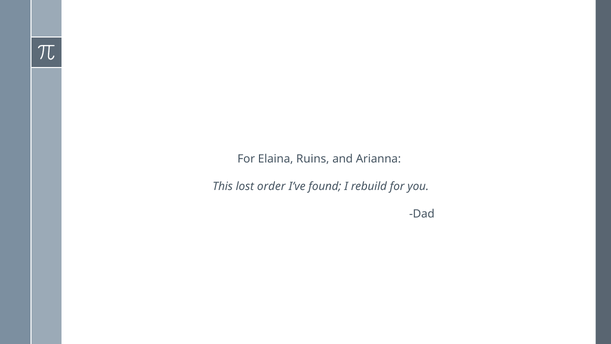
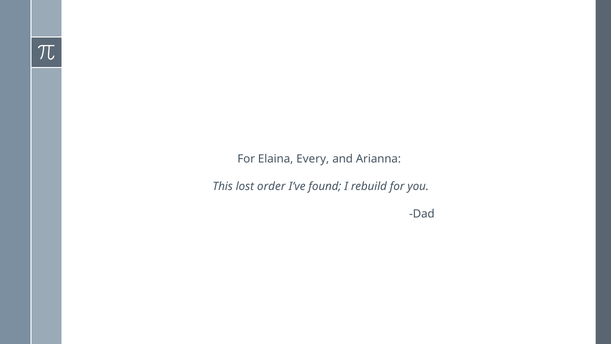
Ruins: Ruins -> Every (313, 159)
